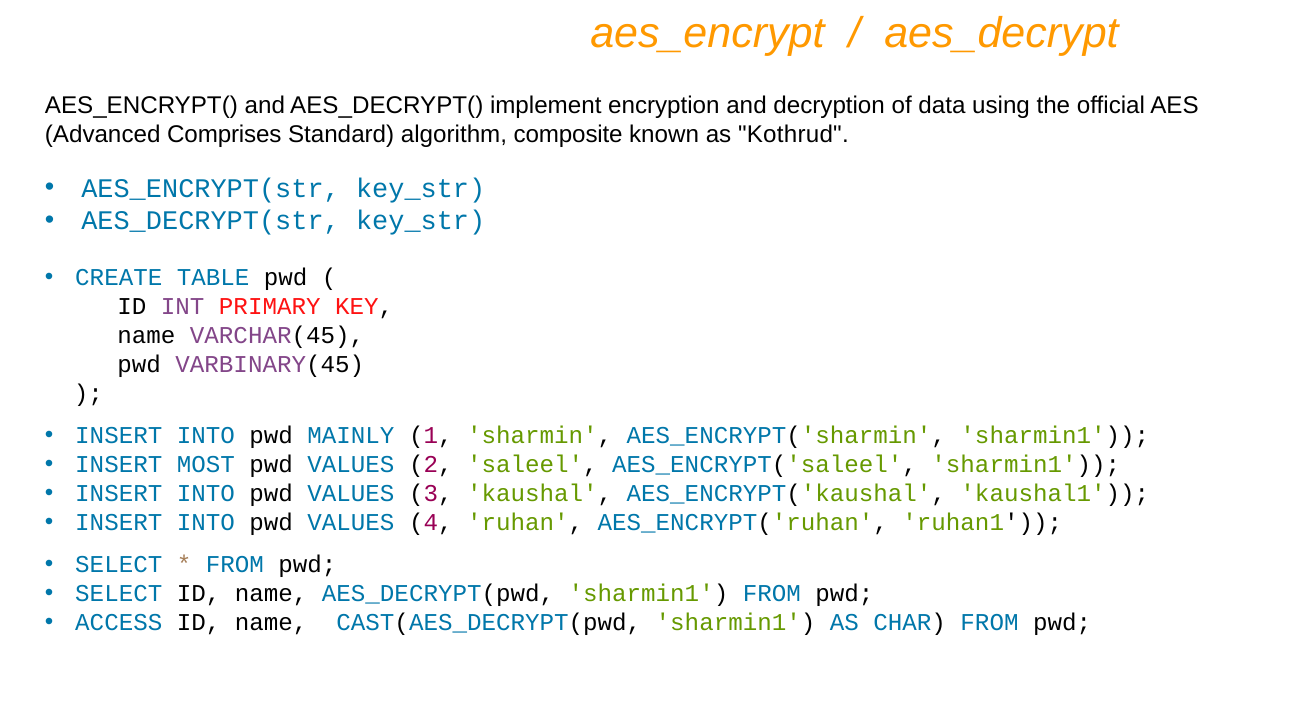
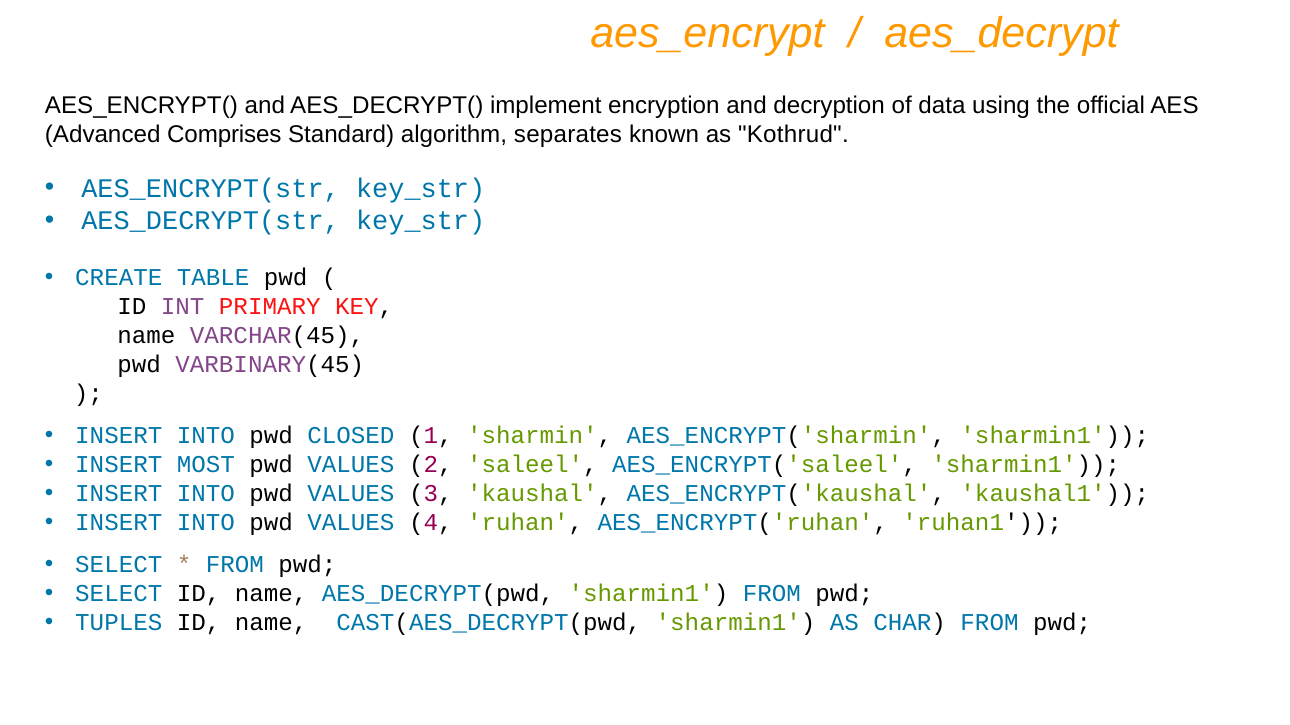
composite: composite -> separates (568, 135)
MAINLY: MAINLY -> CLOSED (351, 436)
ACCESS: ACCESS -> TUPLES (119, 623)
